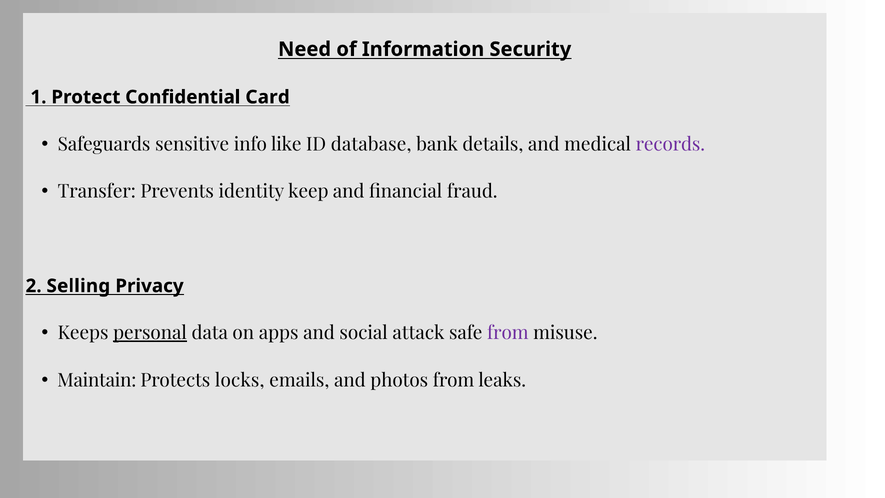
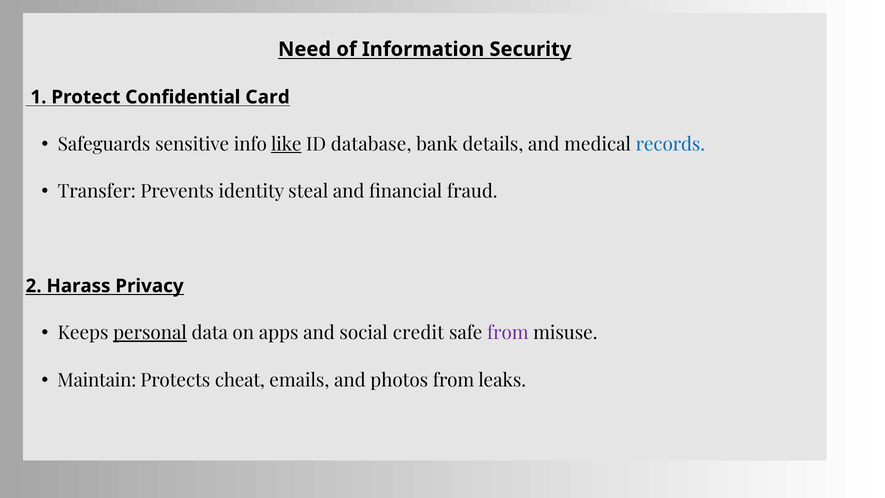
like underline: none -> present (286, 144)
records colour: purple -> blue (670, 144)
keep: keep -> steal (308, 191)
Selling: Selling -> Harass (78, 286)
attack: attack -> credit (418, 333)
locks: locks -> cheat (240, 380)
